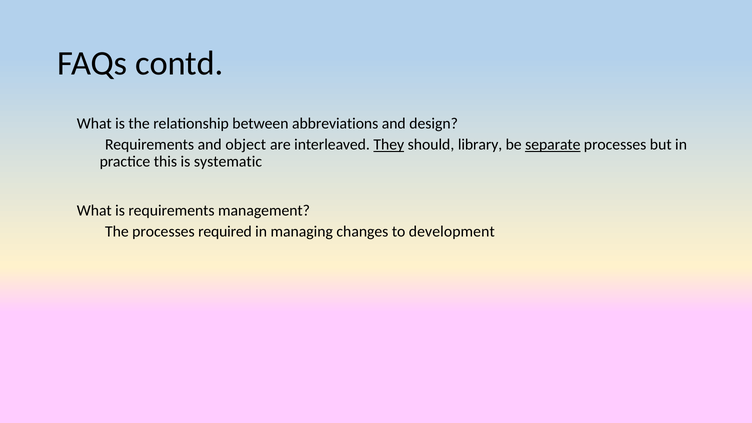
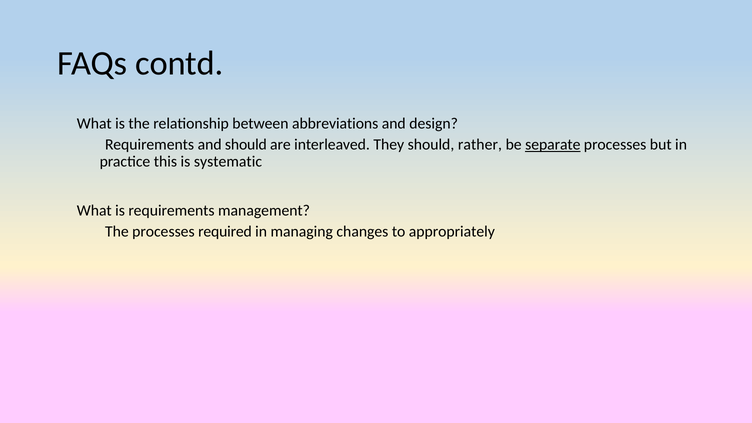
and object: object -> should (246, 145)
They underline: present -> none (389, 145)
library: library -> rather (480, 145)
development: development -> appropriately (452, 231)
